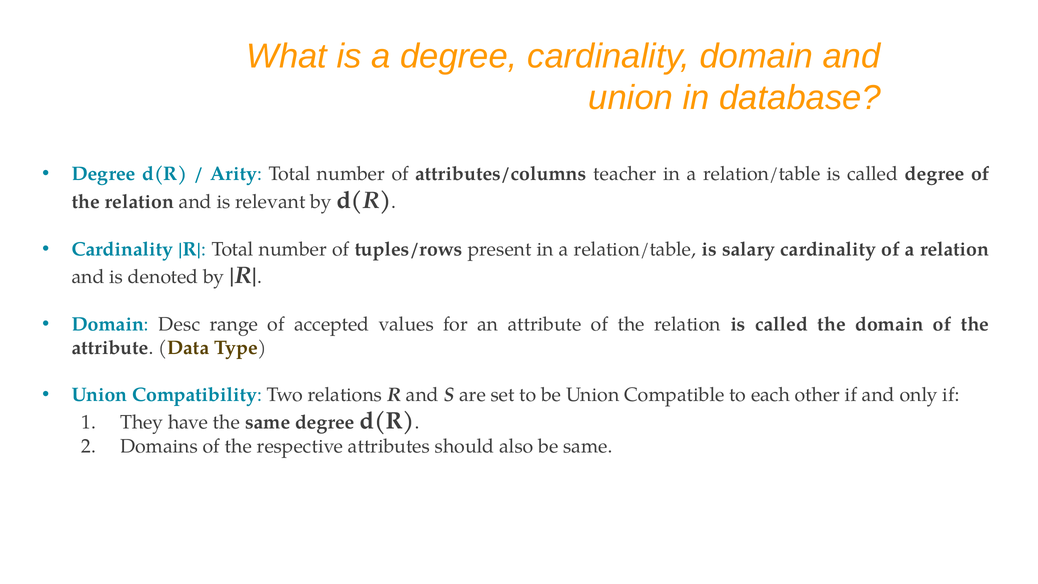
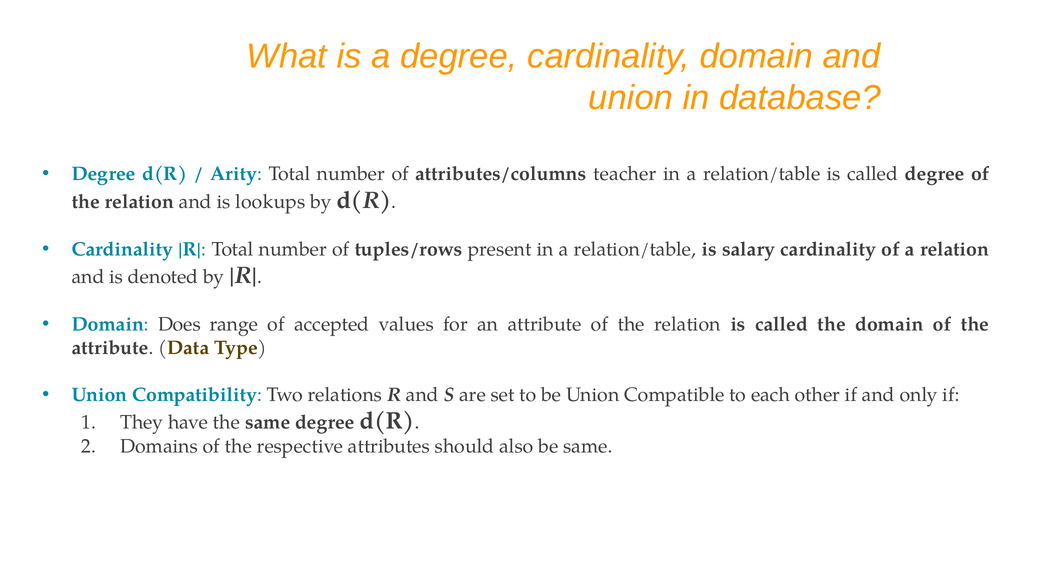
relevant: relevant -> lookups (270, 202)
Desc: Desc -> Does (179, 324)
